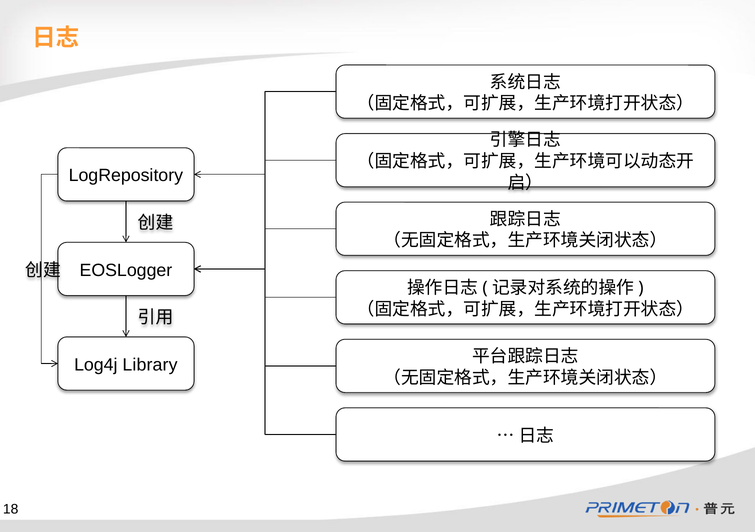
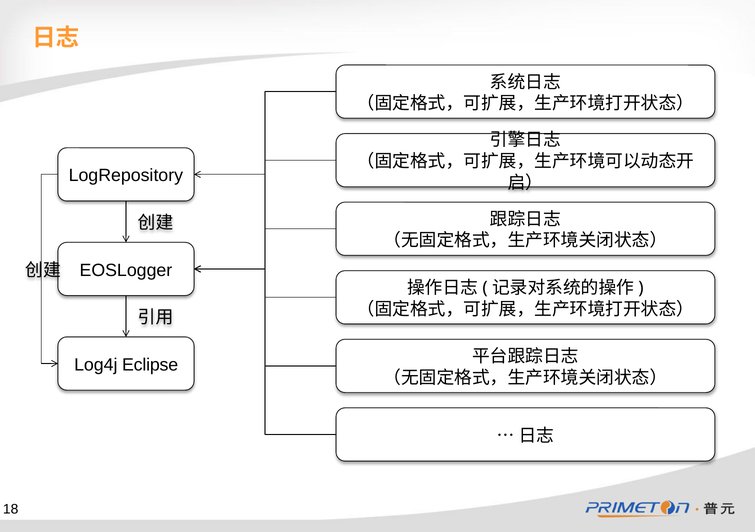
Library: Library -> Eclipse (150, 365)
